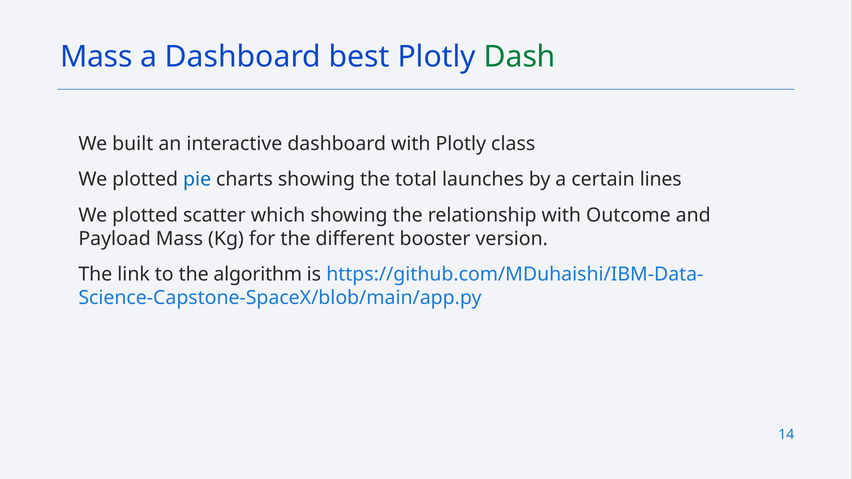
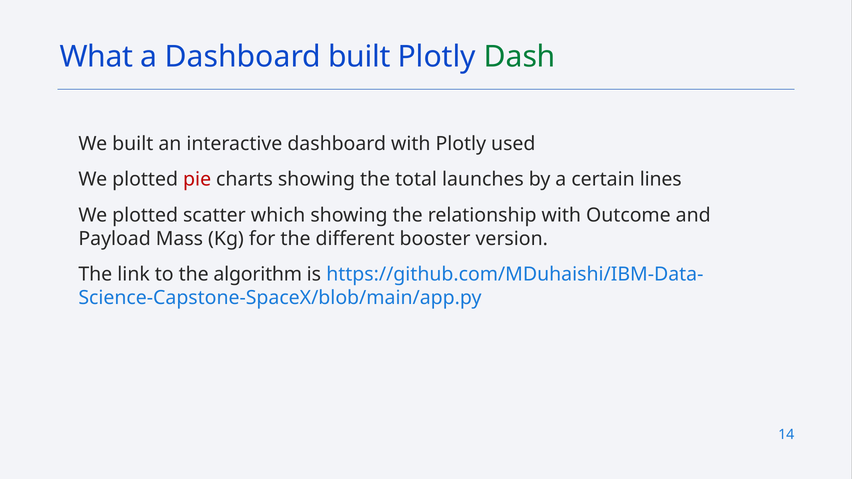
Mass: Mass -> What (96, 57)
Dashboard best: best -> built (359, 57)
class: class -> used (513, 144)
pie colour: blue -> red (197, 180)
